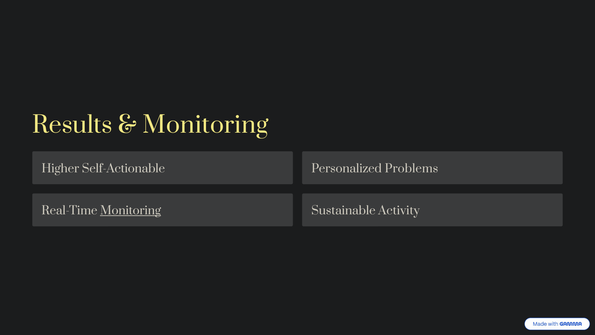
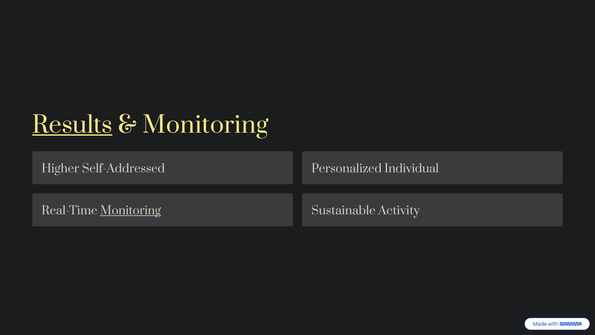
Results underline: none -> present (72, 125)
Self-Actionable: Self-Actionable -> Self-Addressed (123, 169)
Problems: Problems -> Individual (412, 169)
